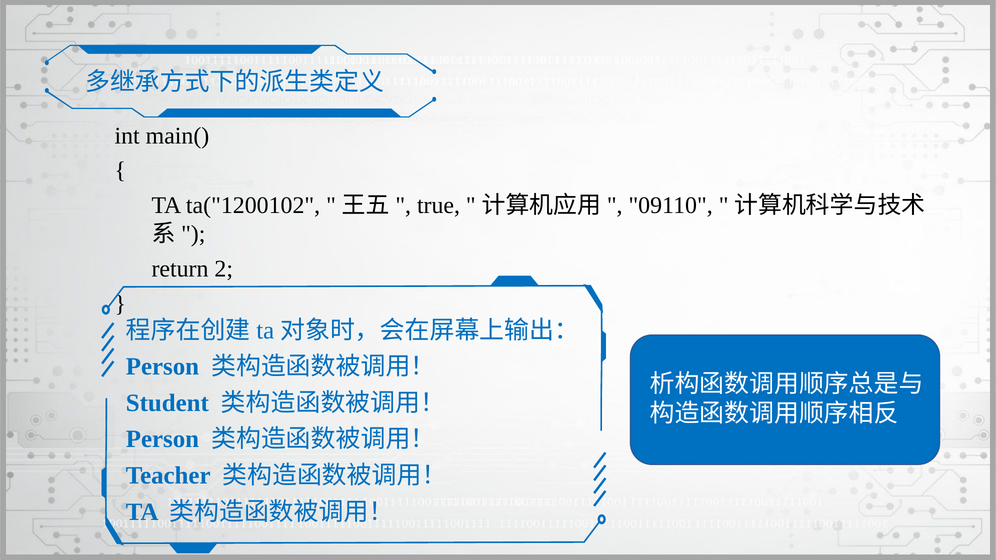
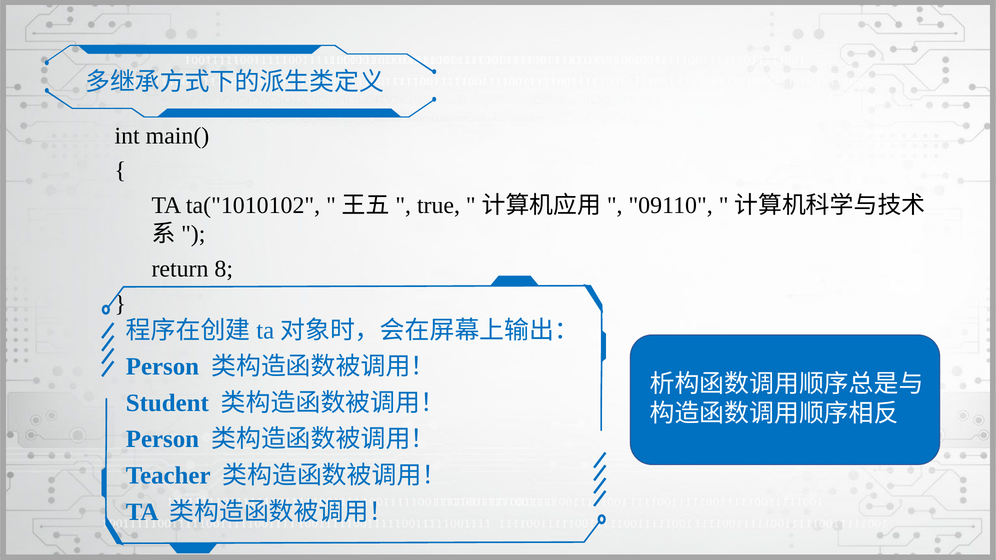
ta("1200102: ta("1200102 -> ta("1010102 (253, 205)
2: 2 -> 8 (224, 269)
